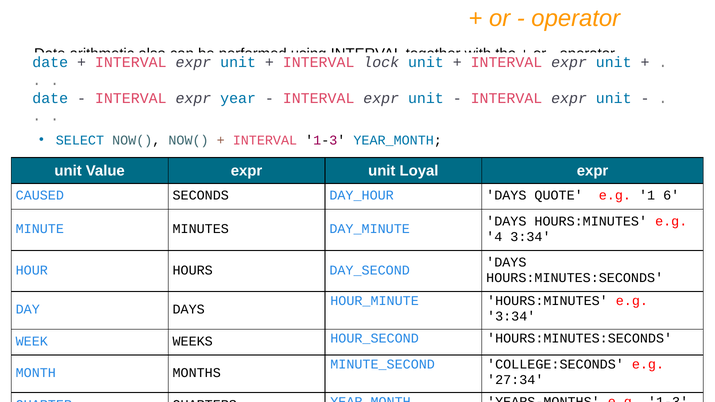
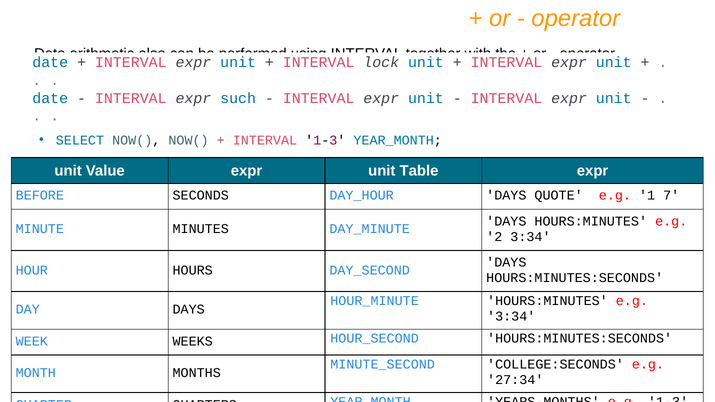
expr year: year -> such (238, 98)
Loyal: Loyal -> Table (419, 171)
CAUSED: CAUSED -> BEFORE (40, 196)
6: 6 -> 7 (671, 196)
4: 4 -> 2 (494, 237)
